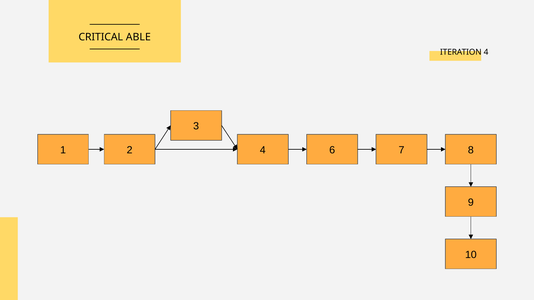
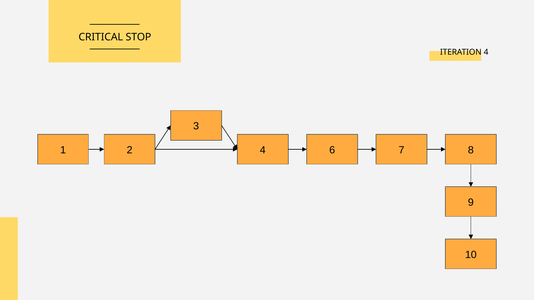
ABLE: ABLE -> STOP (138, 37)
